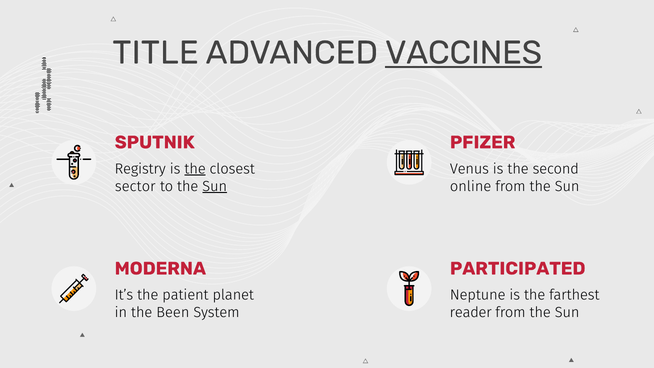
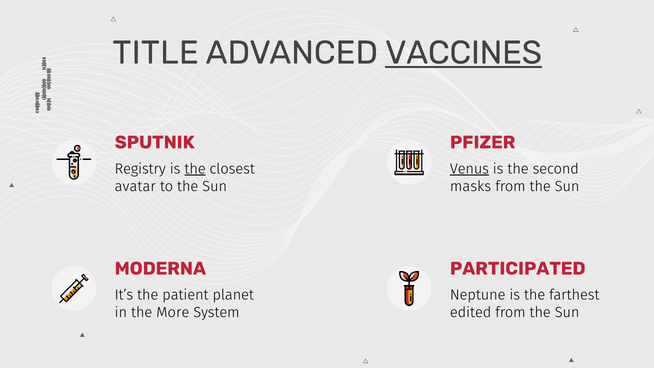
Venus underline: none -> present (469, 169)
sector: sector -> avatar (135, 186)
Sun underline: present -> none (215, 186)
online: online -> masks (471, 186)
Been: Been -> More (173, 312)
reader: reader -> edited (471, 312)
